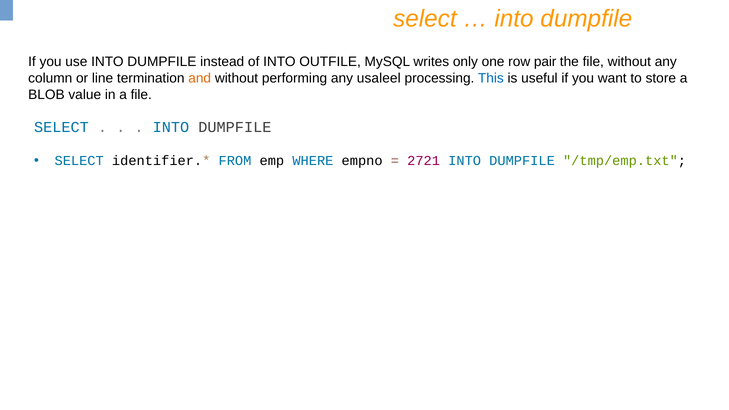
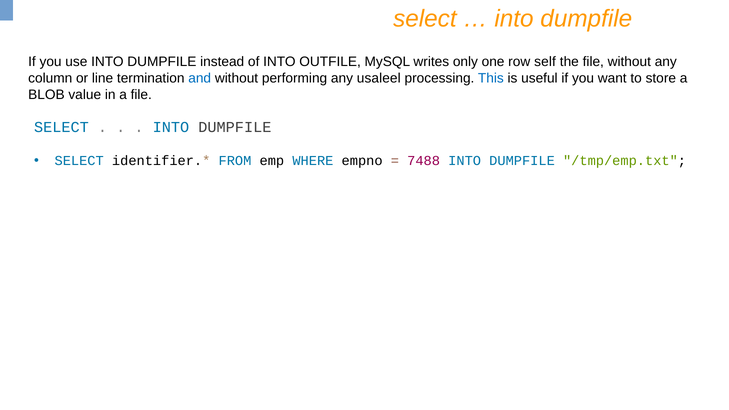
pair: pair -> self (545, 62)
and colour: orange -> blue (200, 78)
2721: 2721 -> 7488 (424, 161)
